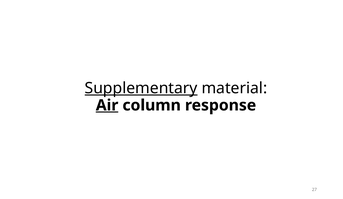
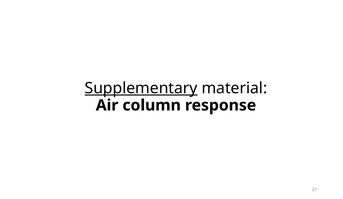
Air underline: present -> none (107, 105)
